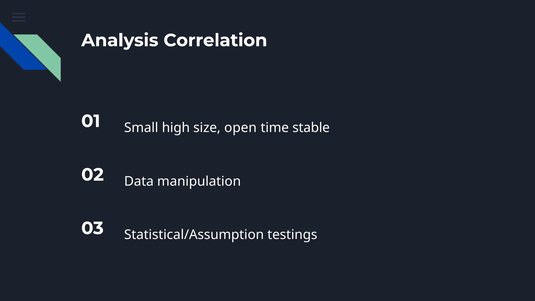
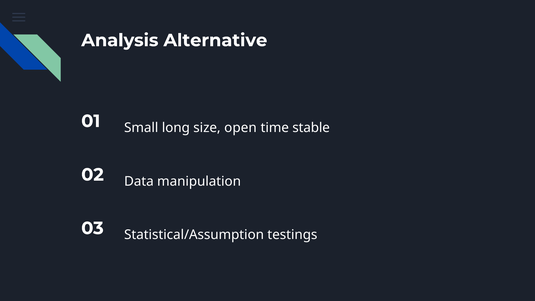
Correlation: Correlation -> Alternative (215, 40)
high: high -> long (176, 128)
